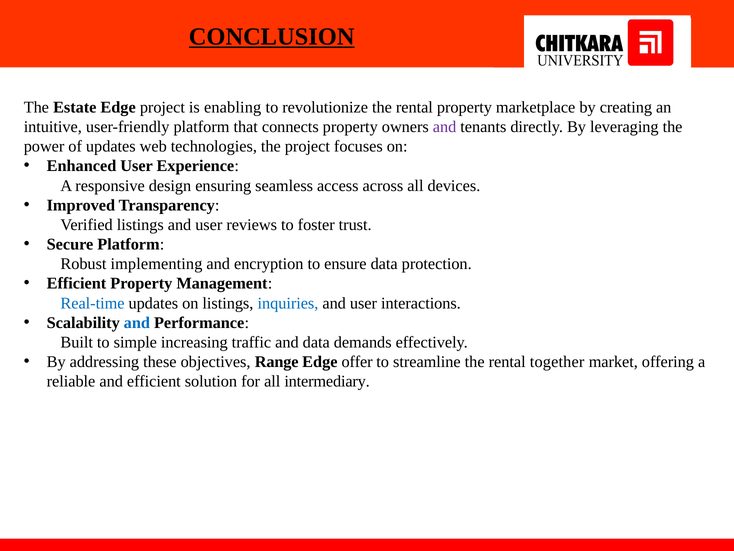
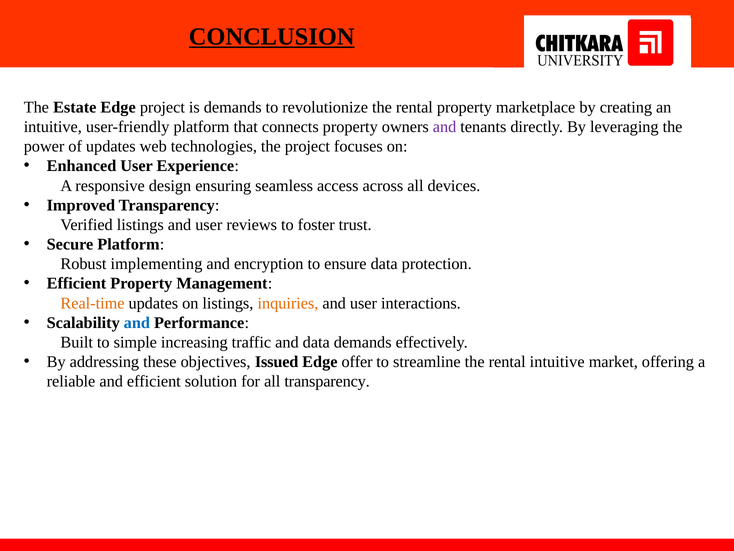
is enabling: enabling -> demands (233, 107)
Real-time colour: blue -> orange (92, 303)
inquiries colour: blue -> orange (288, 303)
Range: Range -> Issued (277, 362)
rental together: together -> intuitive (557, 362)
all intermediary: intermediary -> transparency (327, 381)
